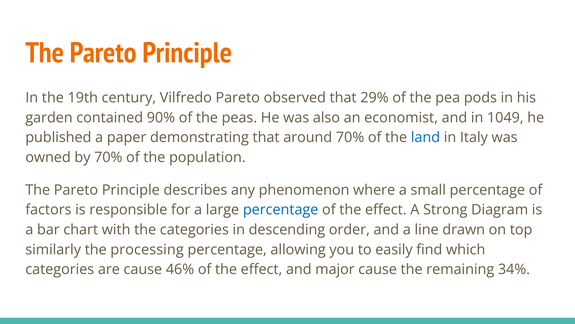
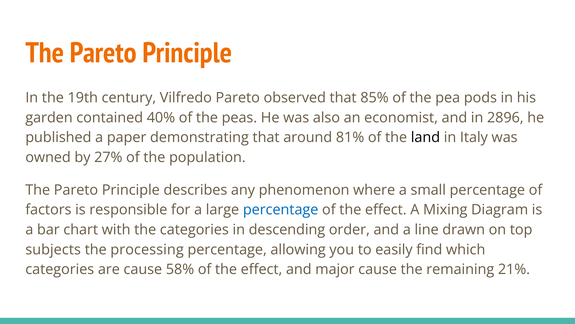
29%: 29% -> 85% (374, 98)
90%: 90% -> 40% (161, 117)
1049: 1049 -> 2896 (505, 117)
around 70%: 70% -> 81% (350, 137)
land colour: blue -> black (425, 137)
by 70%: 70% -> 27% (108, 157)
Strong: Strong -> Mixing (445, 210)
similarly: similarly -> subjects (53, 249)
46%: 46% -> 58% (180, 269)
34%: 34% -> 21% (514, 269)
